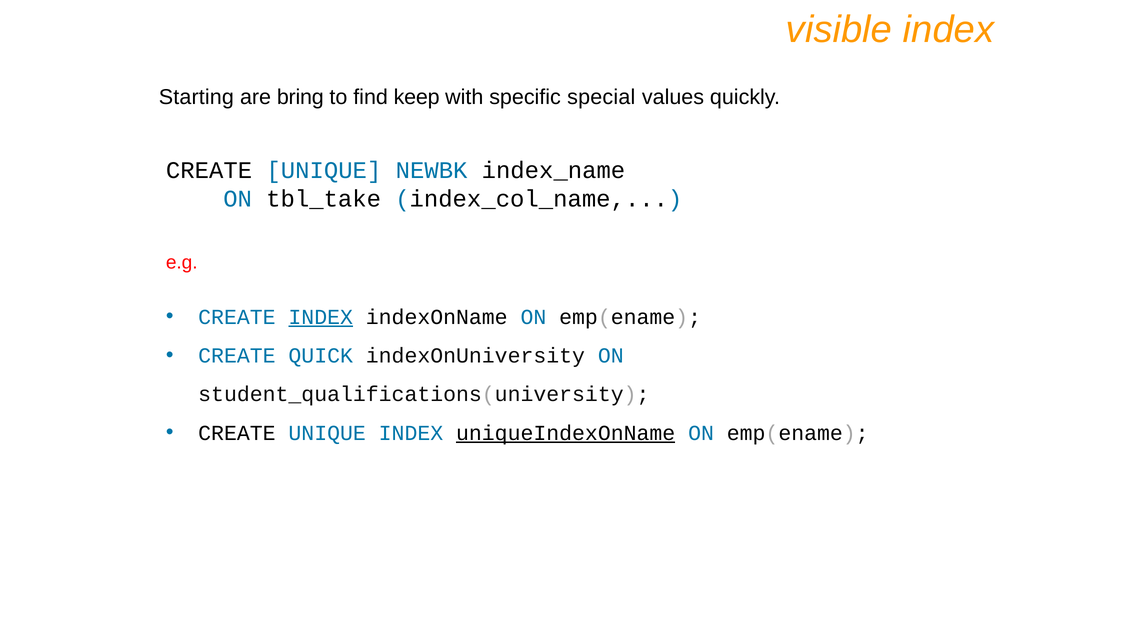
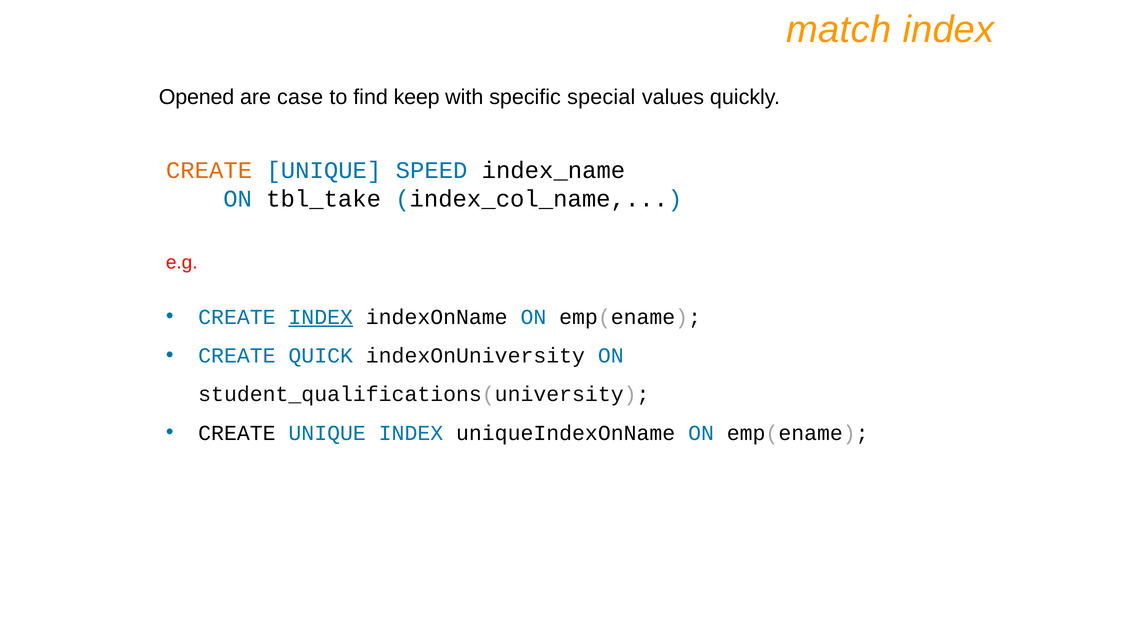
visible: visible -> match (839, 30)
Starting: Starting -> Opened (197, 97)
bring: bring -> case (300, 97)
CREATE colour: black -> orange (209, 171)
NEWBK: NEWBK -> SPEED (432, 171)
uniqueIndexOnName underline: present -> none (566, 433)
